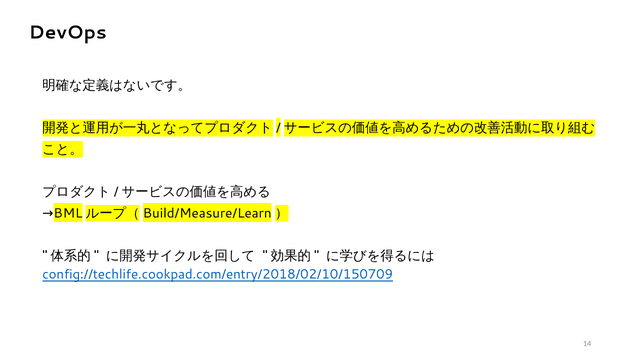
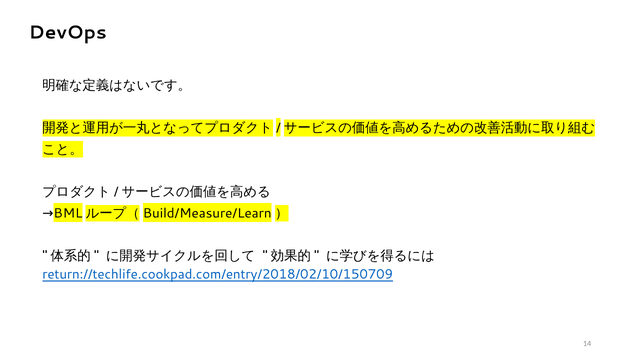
config://techlife.cookpad.com/entry/2018/02/10/150709: config://techlife.cookpad.com/entry/2018/02/10/150709 -> return://techlife.cookpad.com/entry/2018/02/10/150709 (218, 274)
